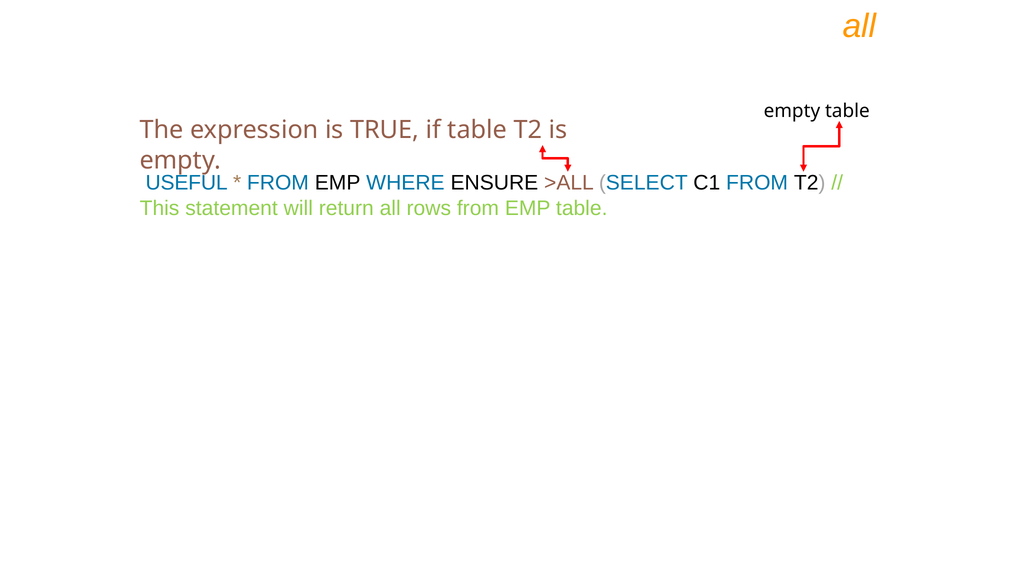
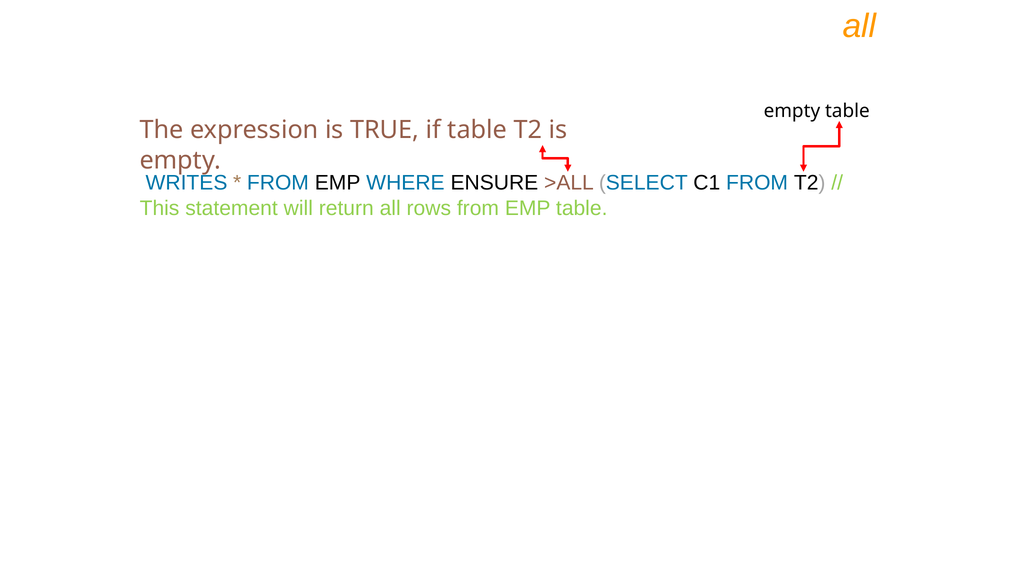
USEFUL: USEFUL -> WRITES (186, 183)
